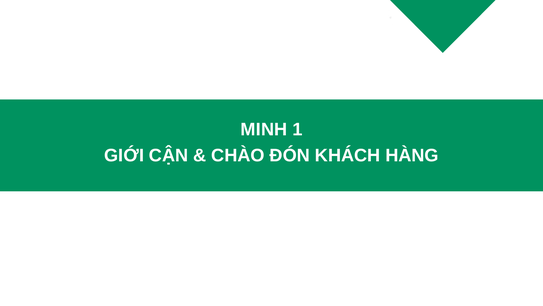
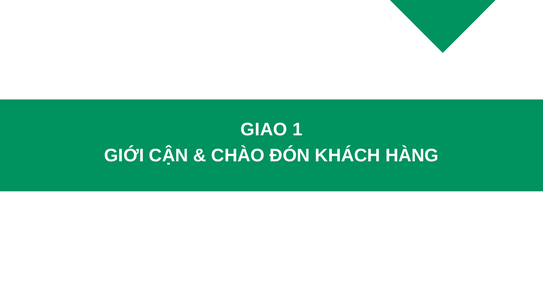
MINH: MINH -> GIAO (264, 129)
